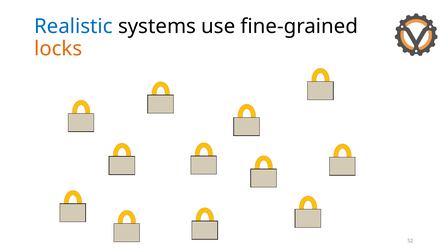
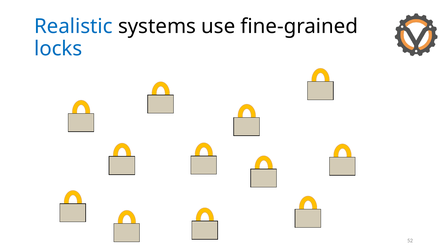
locks colour: orange -> blue (58, 49)
